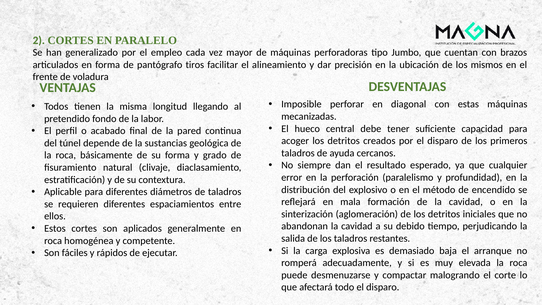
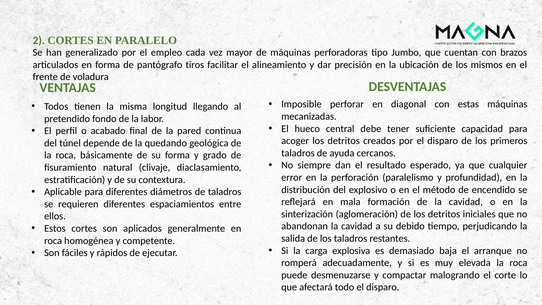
sustancias: sustancias -> quedando (166, 143)
